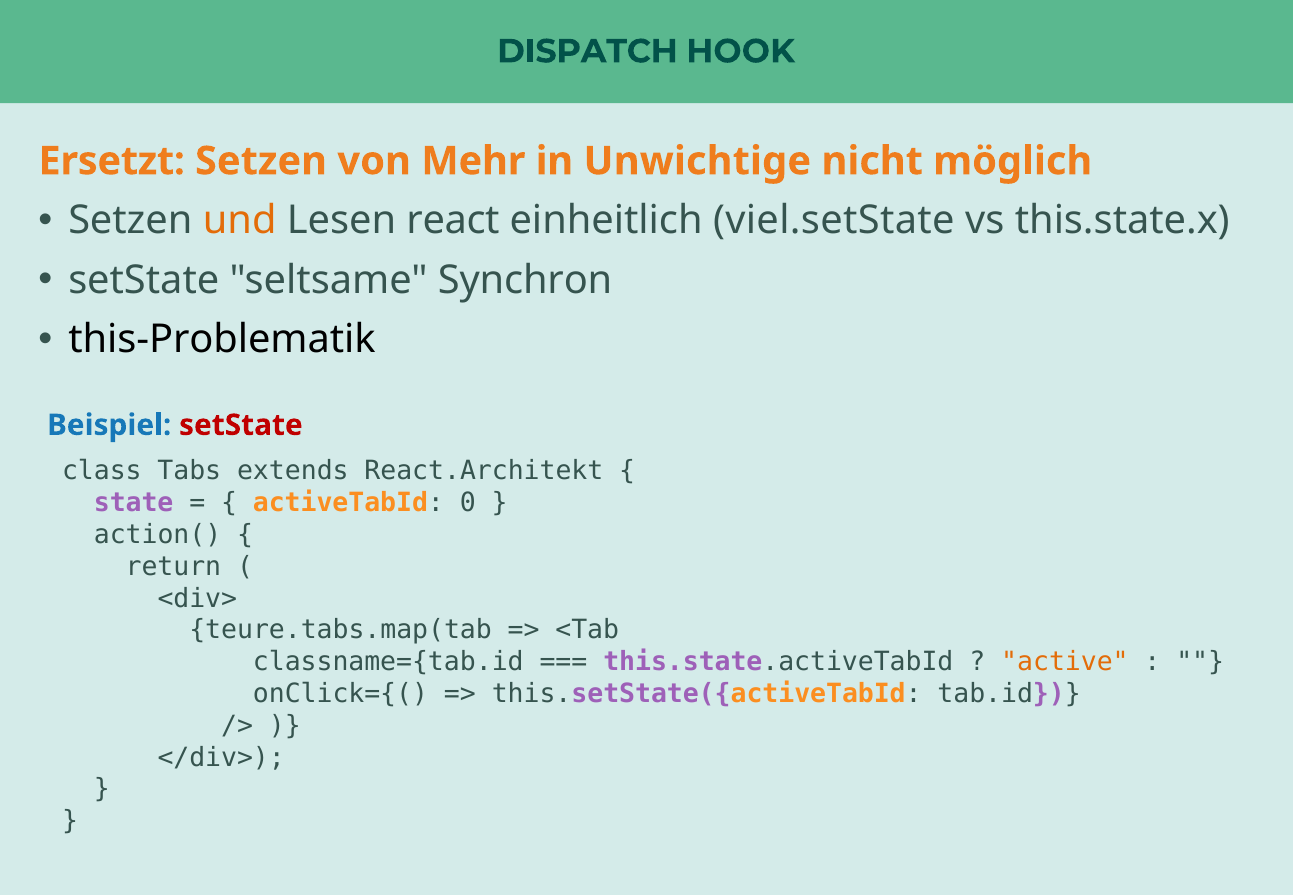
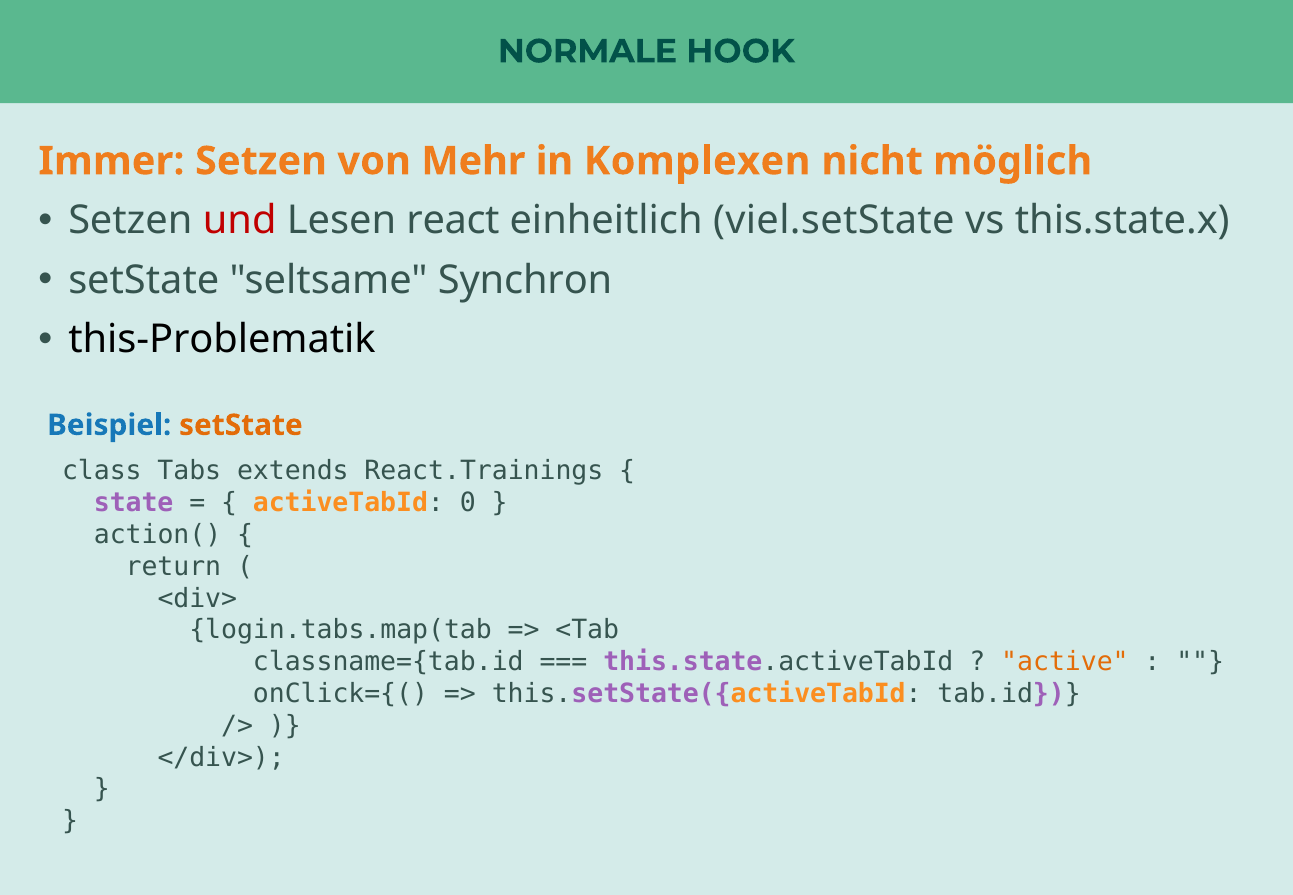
DISPATCH: DISPATCH -> NORMALE (587, 51)
Ersetzt: Ersetzt -> Immer (111, 161)
Unwichtige: Unwichtige -> Komplexen (697, 161)
und colour: orange -> red (240, 221)
setState colour: red -> orange (241, 425)
React.Architekt: React.Architekt -> React.Trainings (484, 471)
teure.tabs.map(tab: teure.tabs.map(tab -> login.tabs.map(tab (341, 630)
